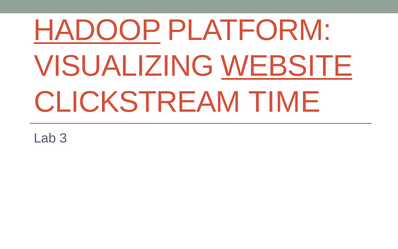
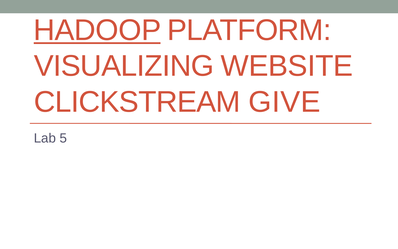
WEBSITE underline: present -> none (287, 66)
TIME: TIME -> GIVE (284, 102)
3: 3 -> 5 (63, 138)
